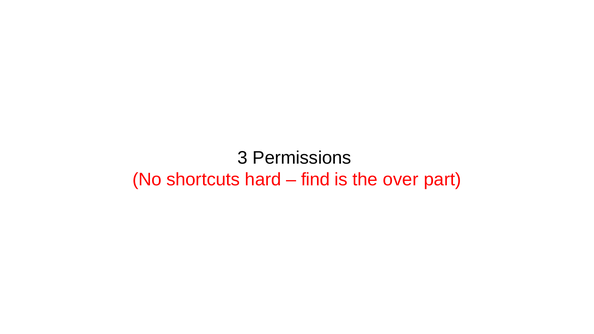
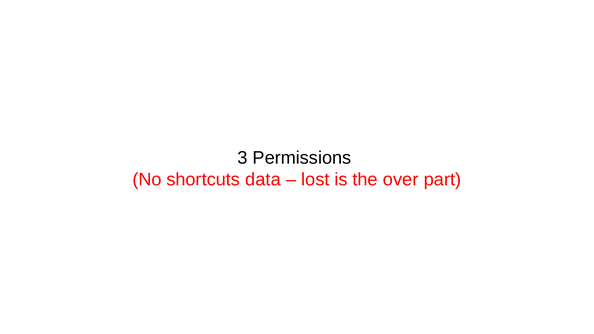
hard: hard -> data (263, 180)
find: find -> lost (315, 180)
